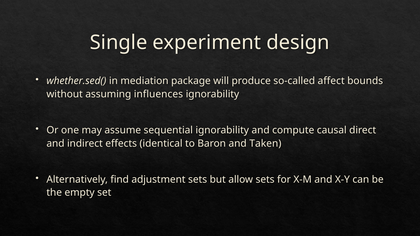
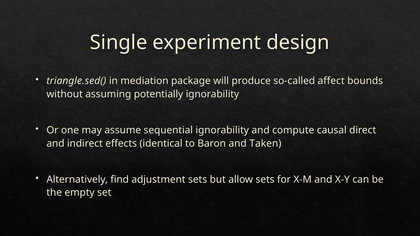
whether.sed(: whether.sed( -> triangle.sed( (76, 81)
influences: influences -> potentially (159, 94)
